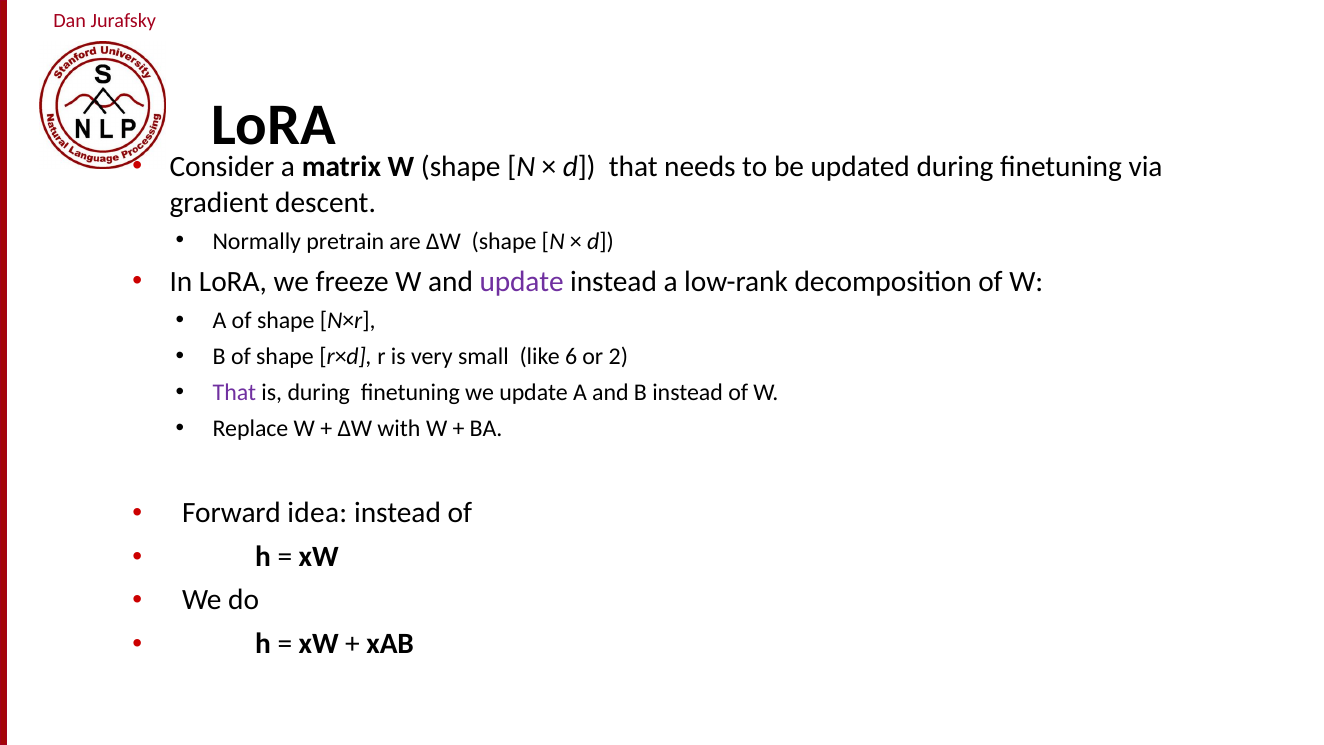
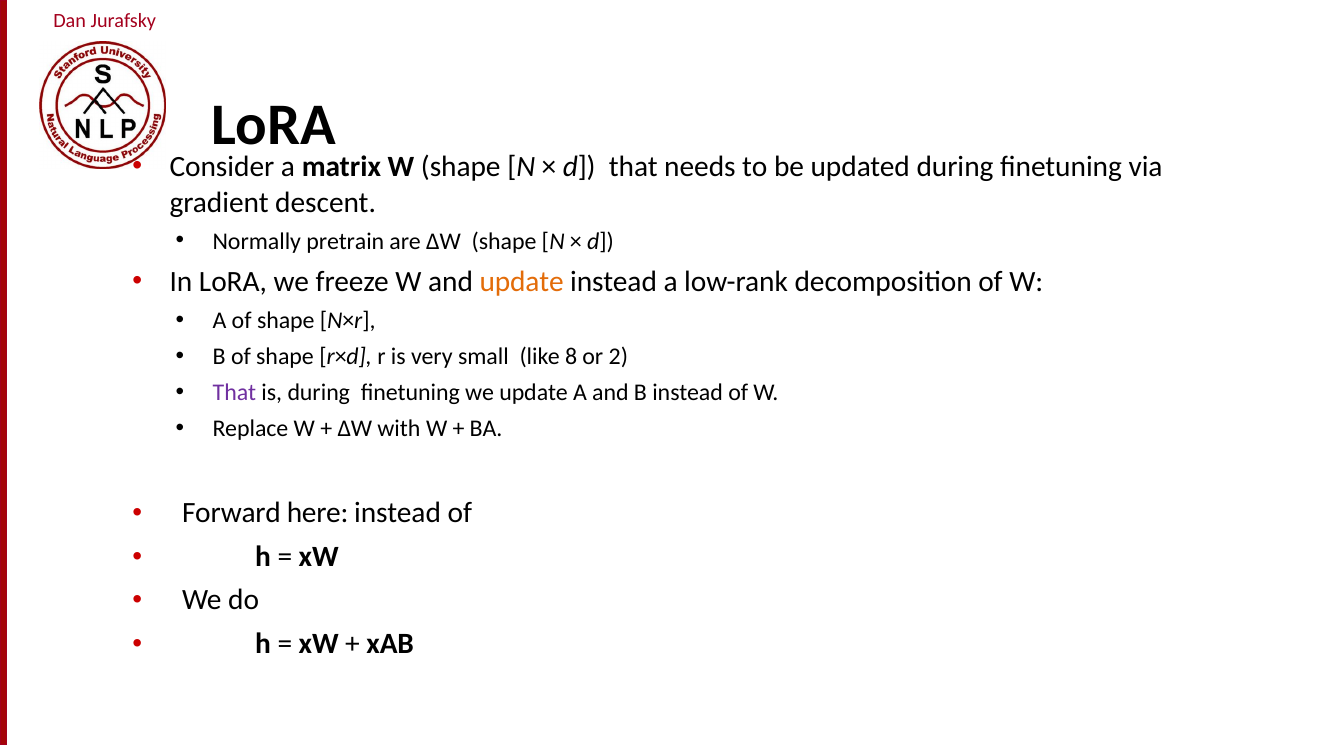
update colour: purple -> orange (522, 282)
6: 6 -> 8 (571, 357)
idea: idea -> here (318, 513)
